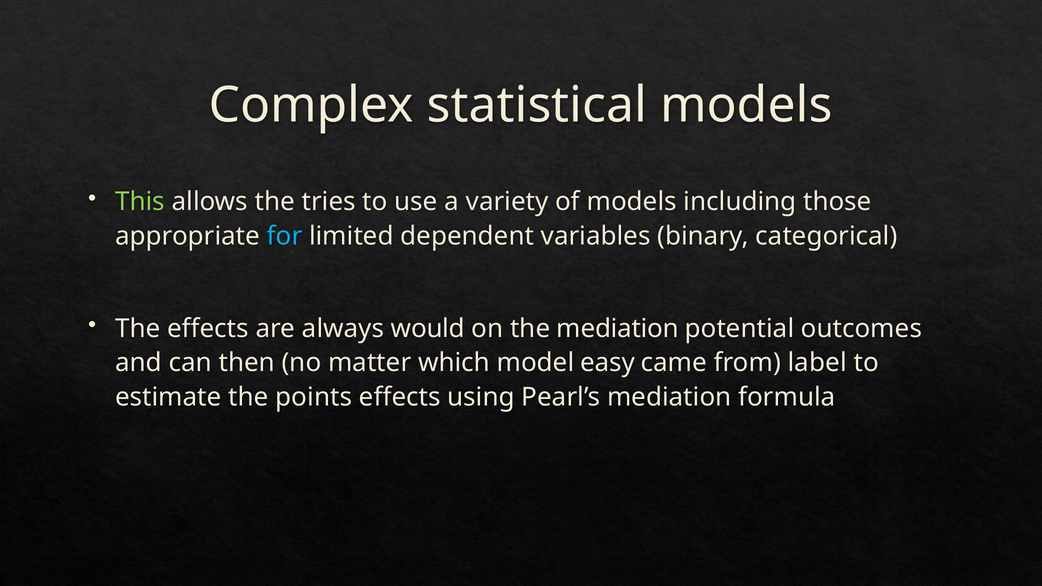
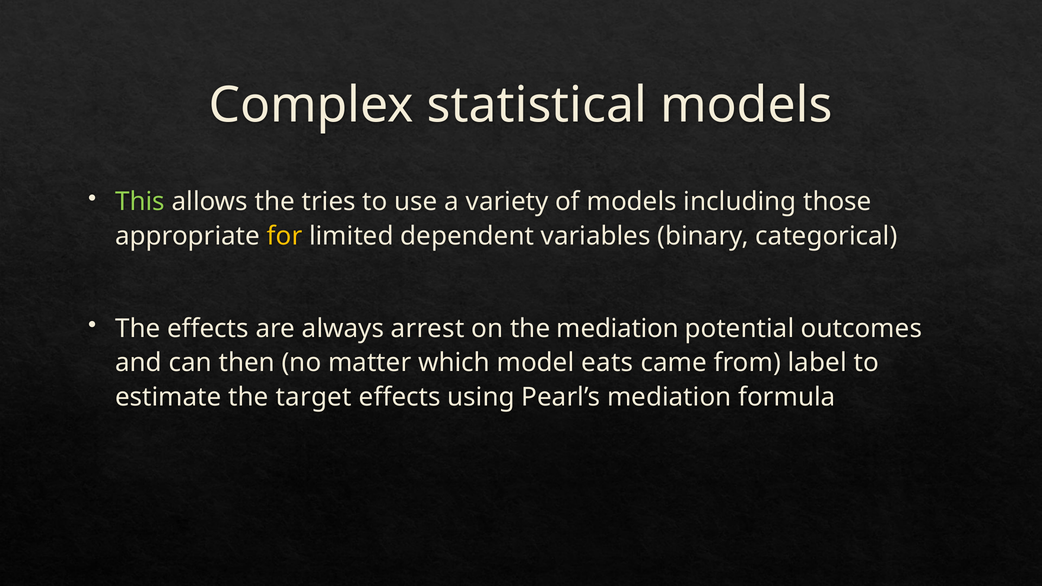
for colour: light blue -> yellow (285, 236)
would: would -> arrest (428, 328)
easy: easy -> eats (607, 363)
points: points -> target (314, 397)
